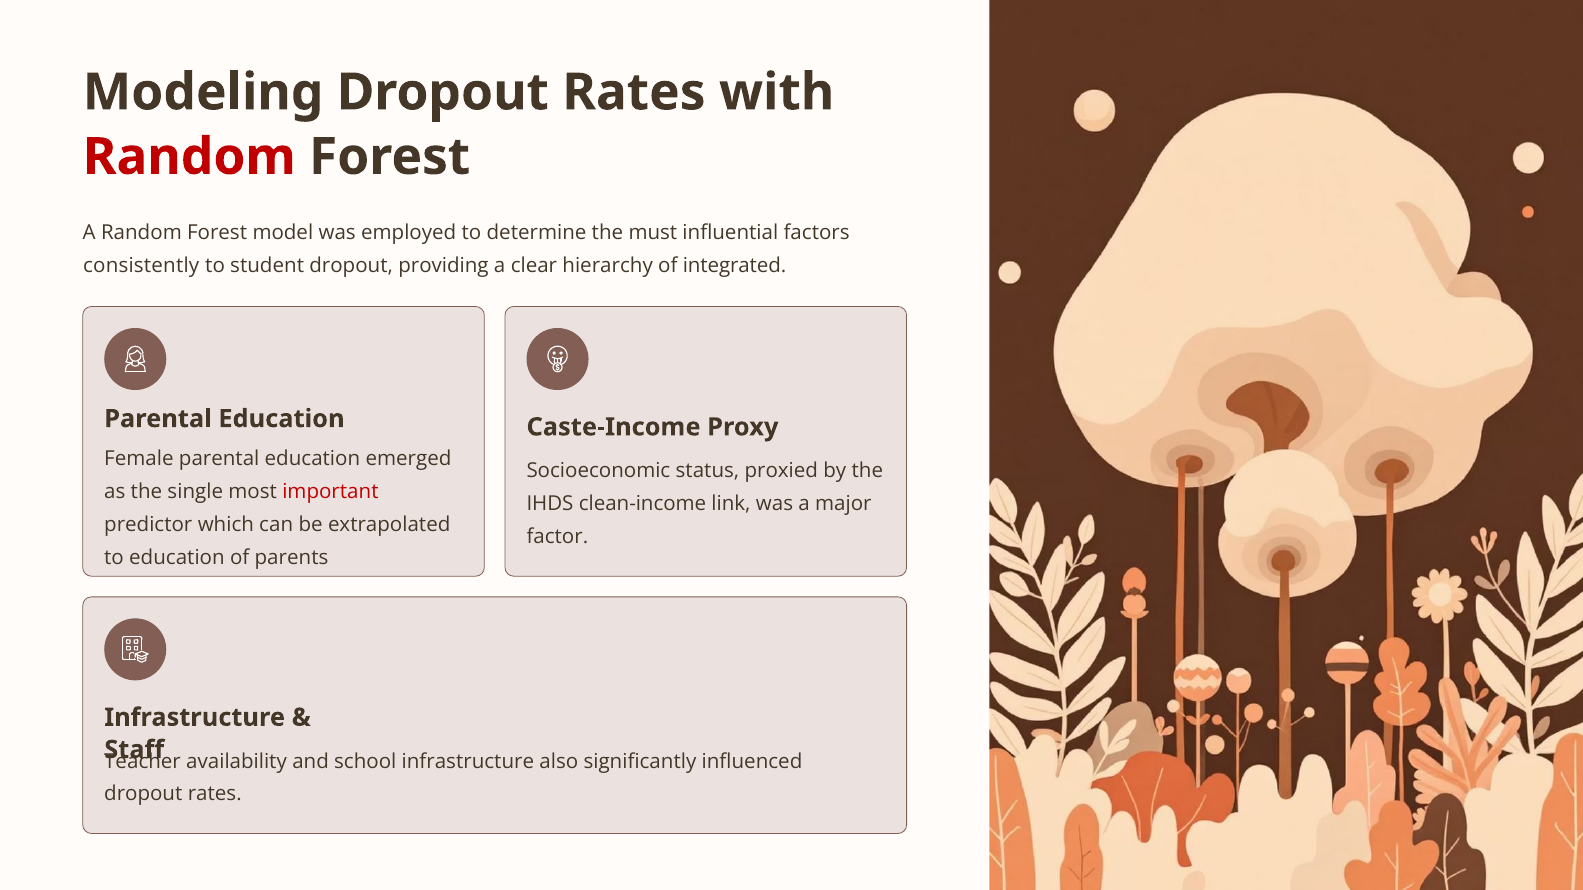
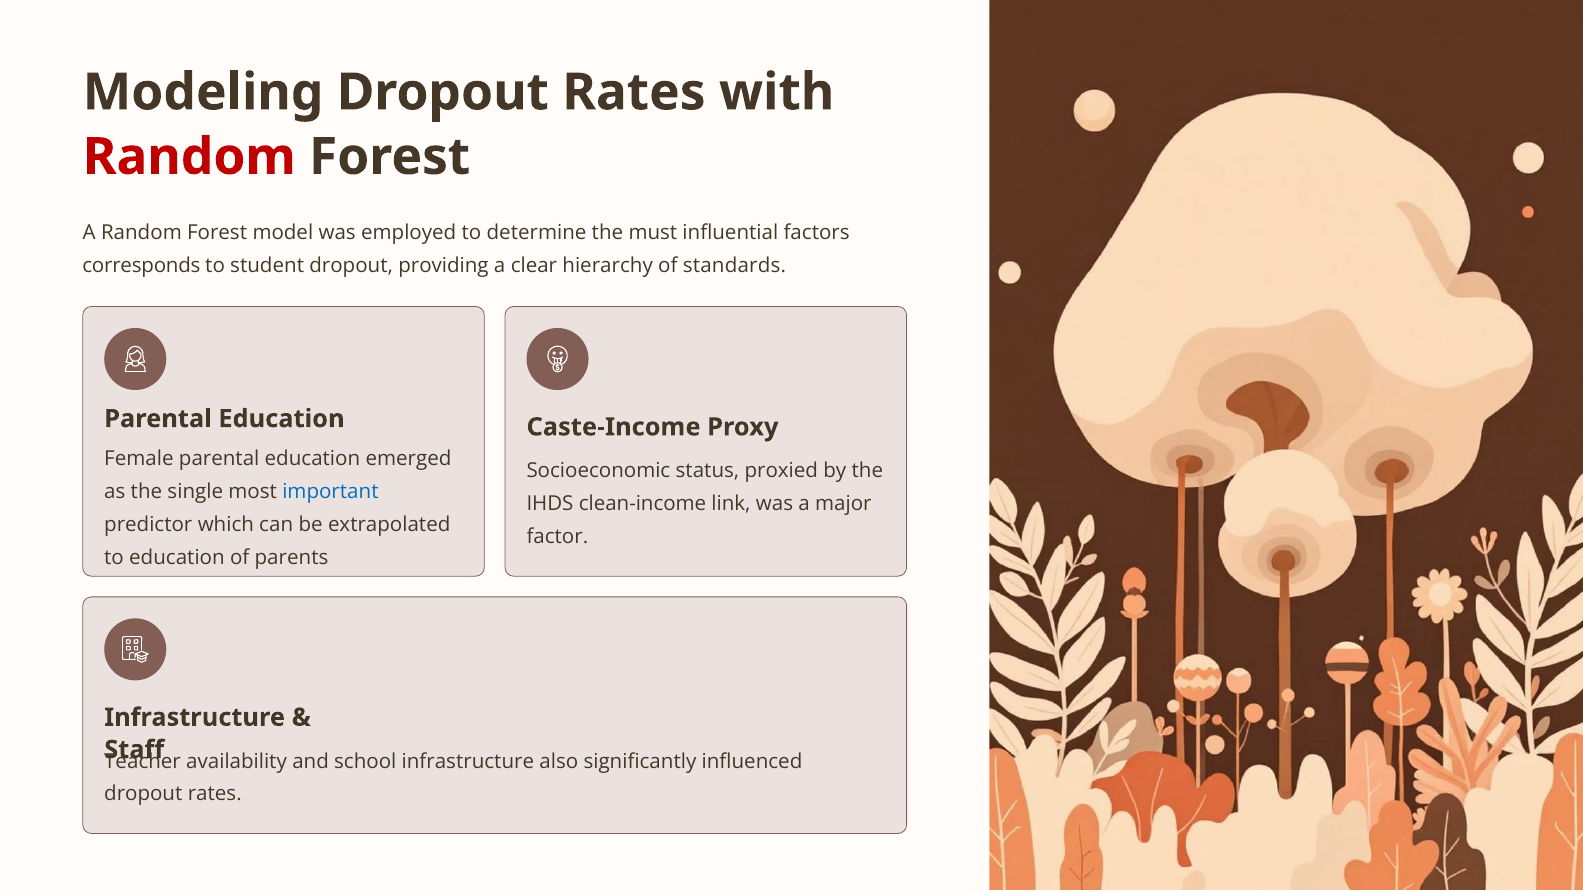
consistently: consistently -> corresponds (141, 266)
integrated: integrated -> standards (734, 266)
important colour: red -> blue (330, 492)
